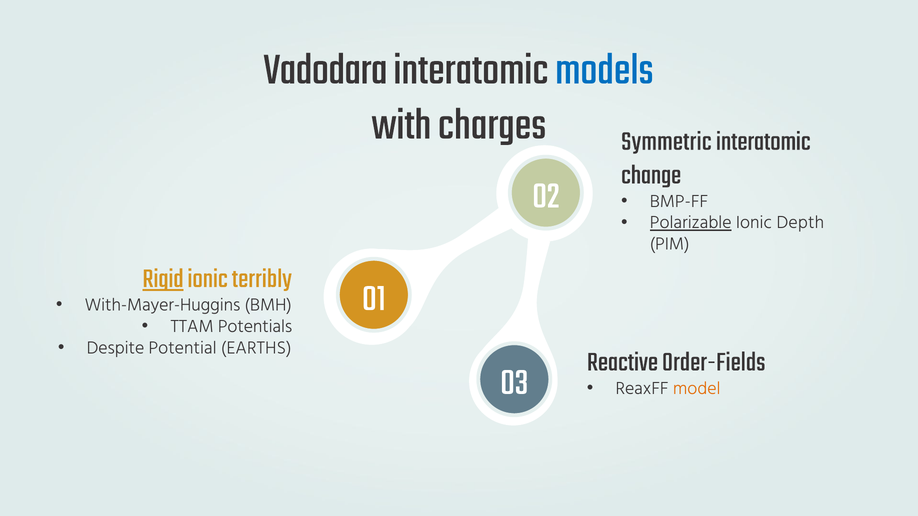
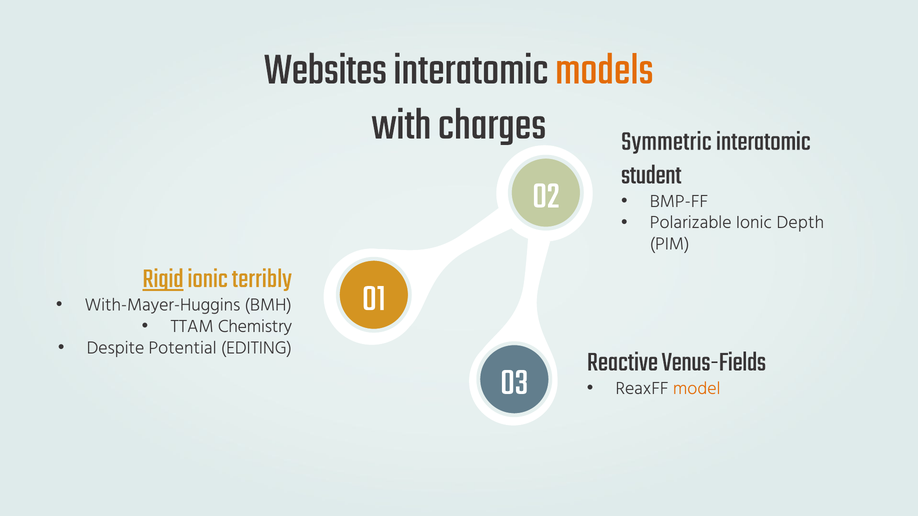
Vadodara: Vadodara -> Websites (325, 68)
models colour: blue -> orange (604, 68)
change: change -> student (651, 174)
Polarizable underline: present -> none (691, 223)
Potentials: Potentials -> Chemistry (255, 327)
EARTHS: EARTHS -> EDITING (256, 348)
Order-Fields: Order-Fields -> Venus-Fields (714, 362)
